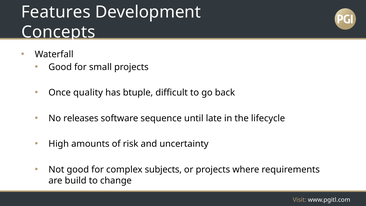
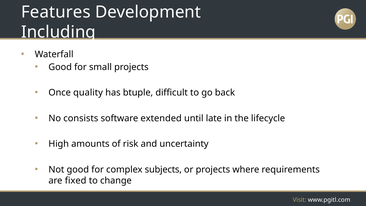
Concepts: Concepts -> Including (58, 32)
releases: releases -> consists (81, 118)
sequence: sequence -> extended (161, 118)
build: build -> fixed (76, 180)
